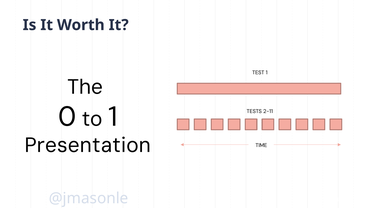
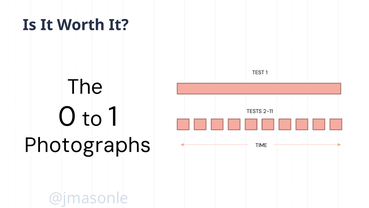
Presentation: Presentation -> Photographs (88, 145)
